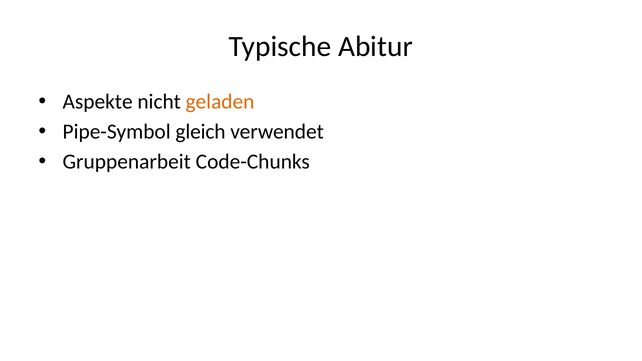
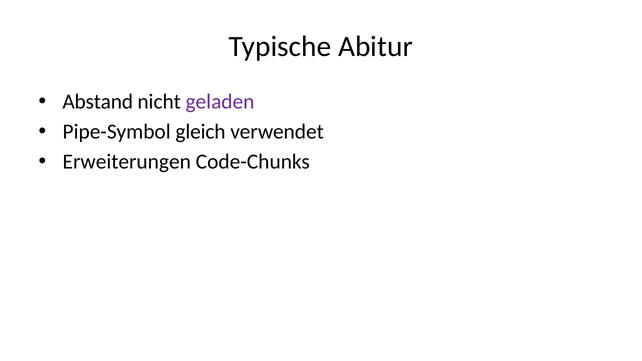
Aspekte: Aspekte -> Abstand (98, 102)
geladen colour: orange -> purple (220, 102)
Gruppenarbeit: Gruppenarbeit -> Erweiterungen (127, 162)
